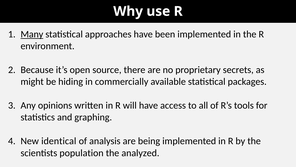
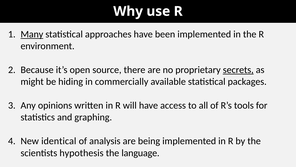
secrets underline: none -> present (238, 70)
population: population -> hypothesis (81, 153)
analyzed: analyzed -> language (140, 153)
